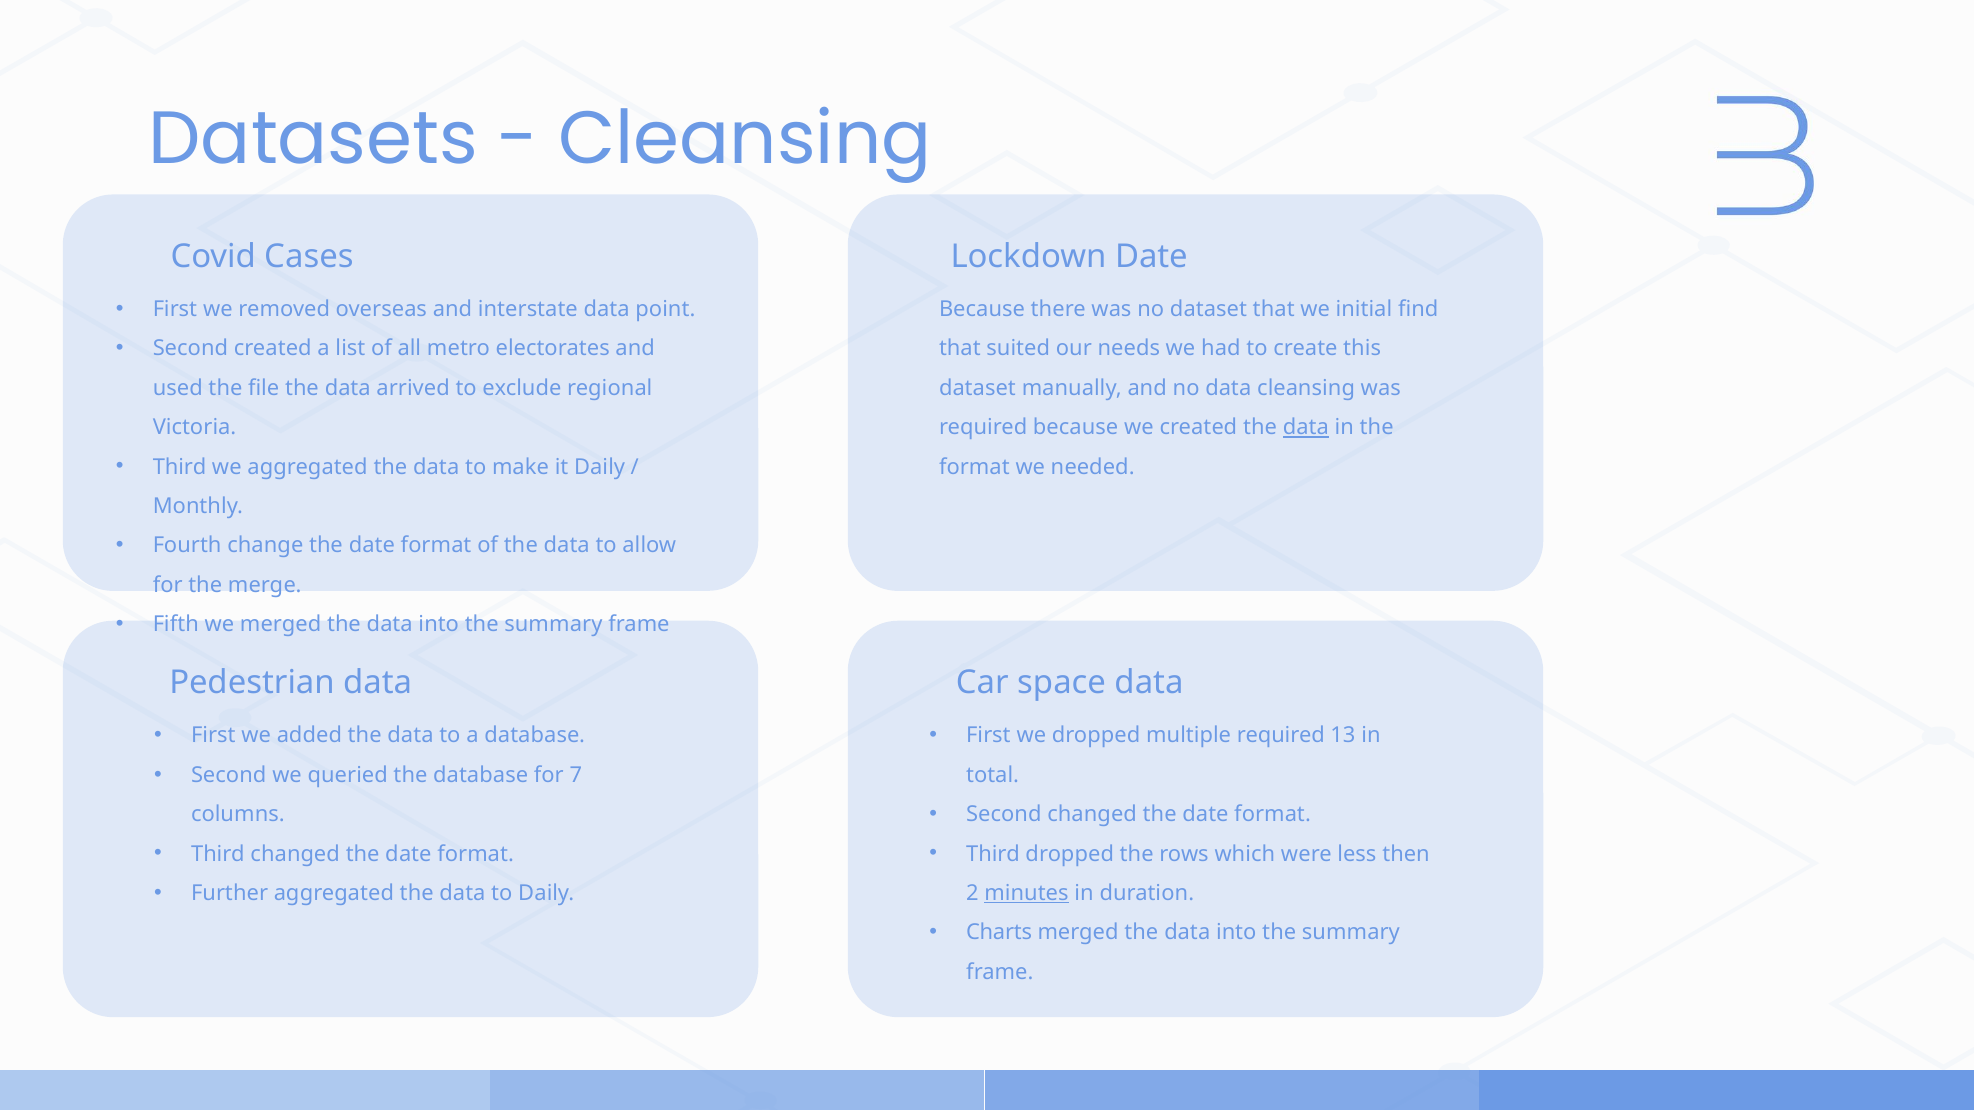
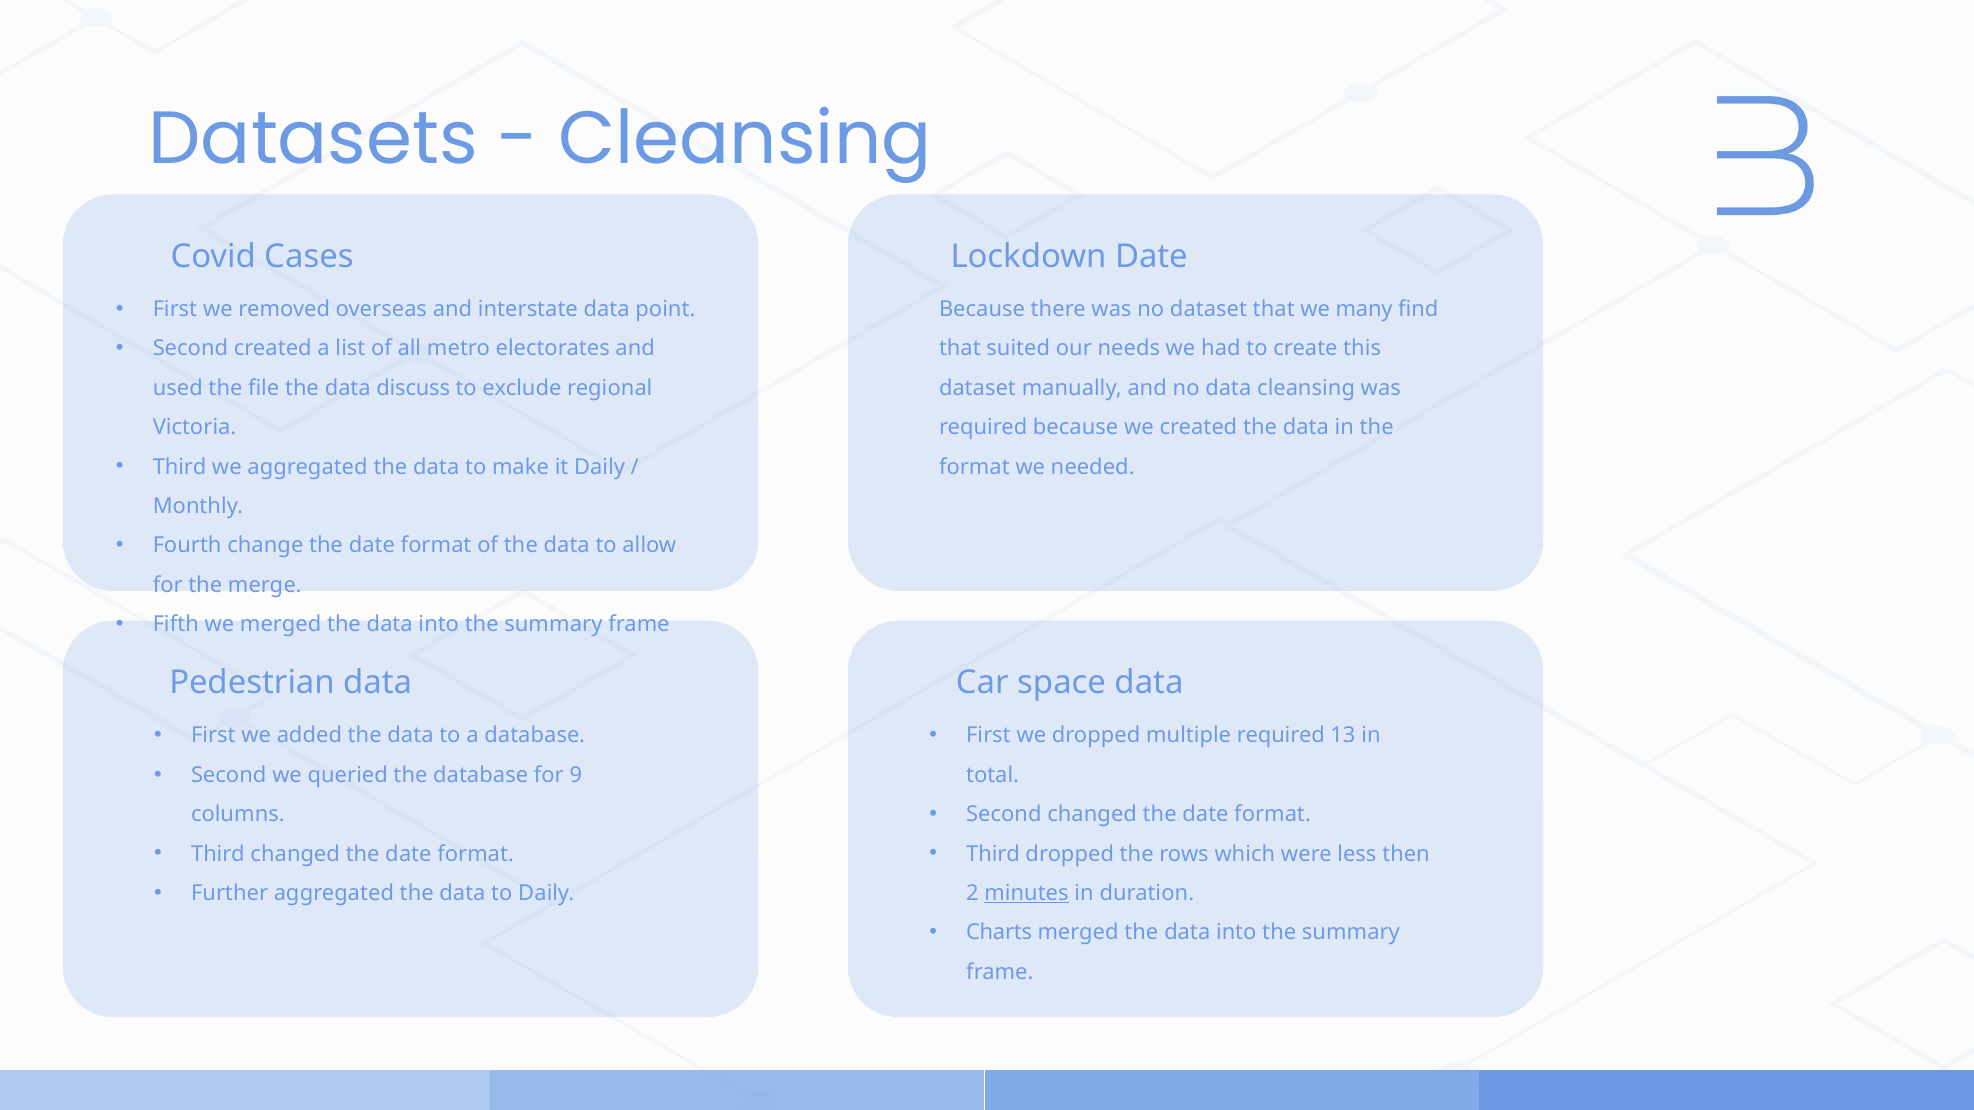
initial: initial -> many (1364, 309)
arrived: arrived -> discuss (413, 388)
data underline: present -> none (1306, 428)
7: 7 -> 9 (576, 775)
